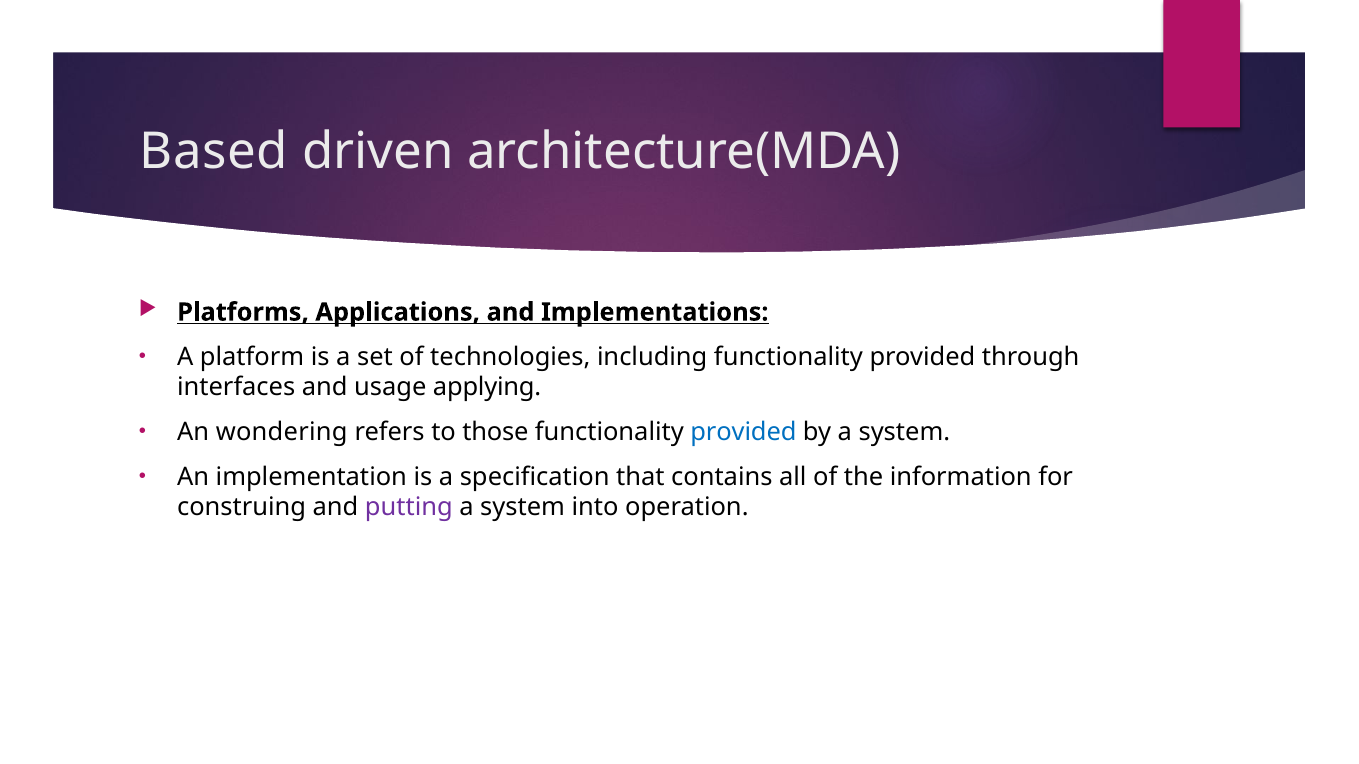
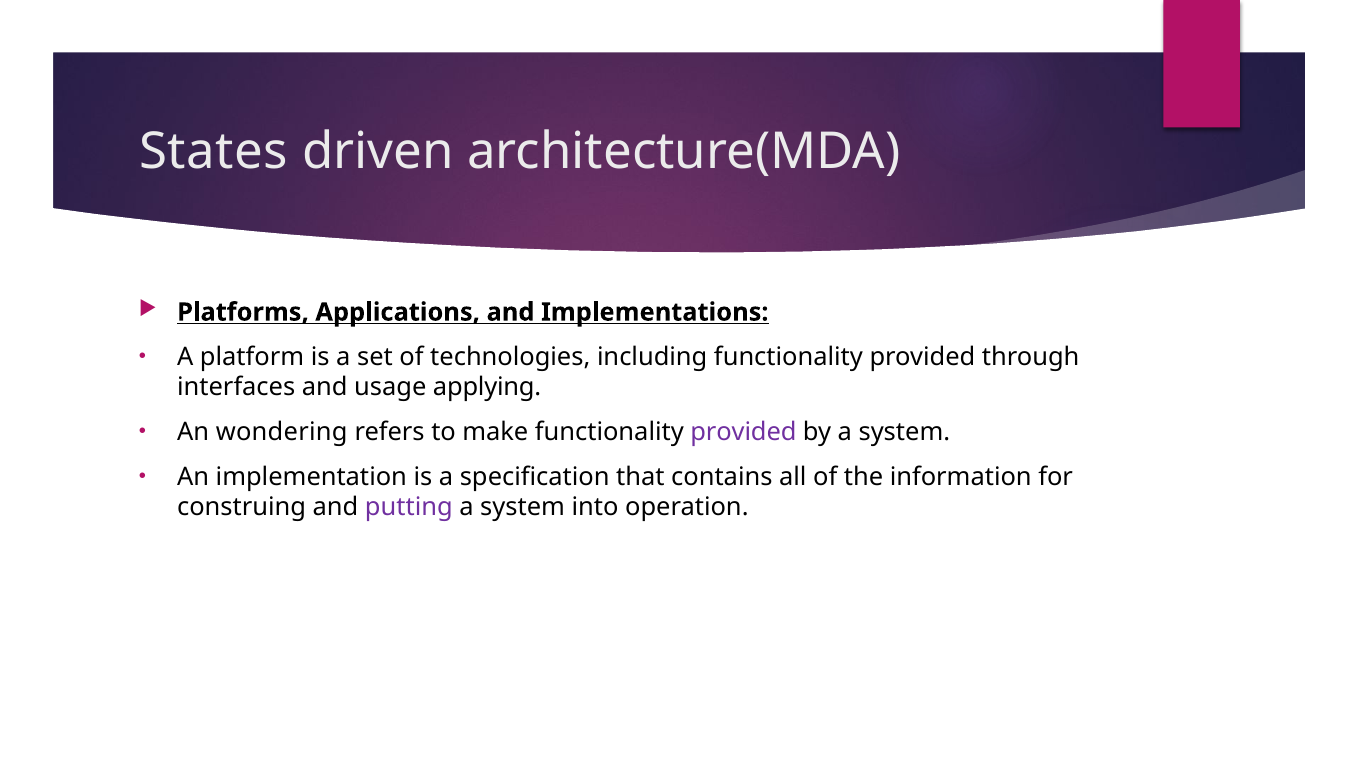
Based: Based -> States (214, 151)
those: those -> make (495, 432)
provided colour: blue -> purple (743, 432)
